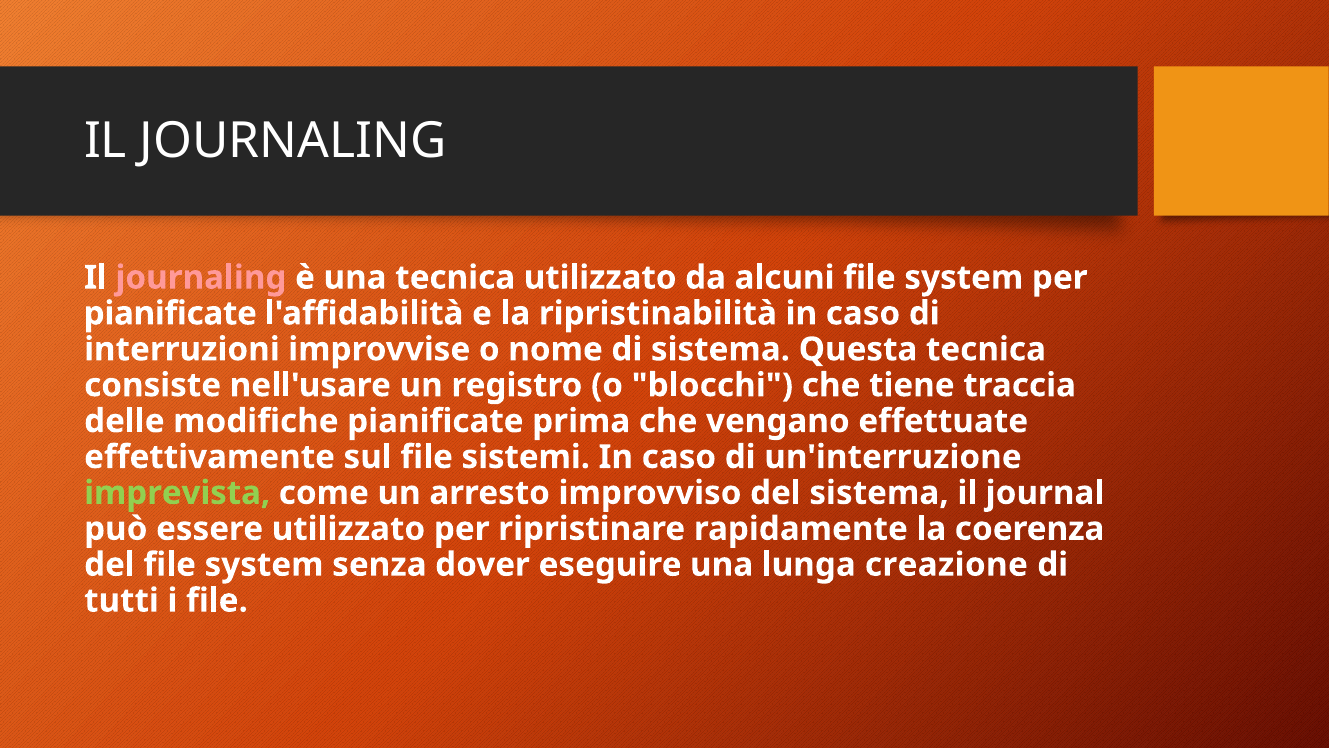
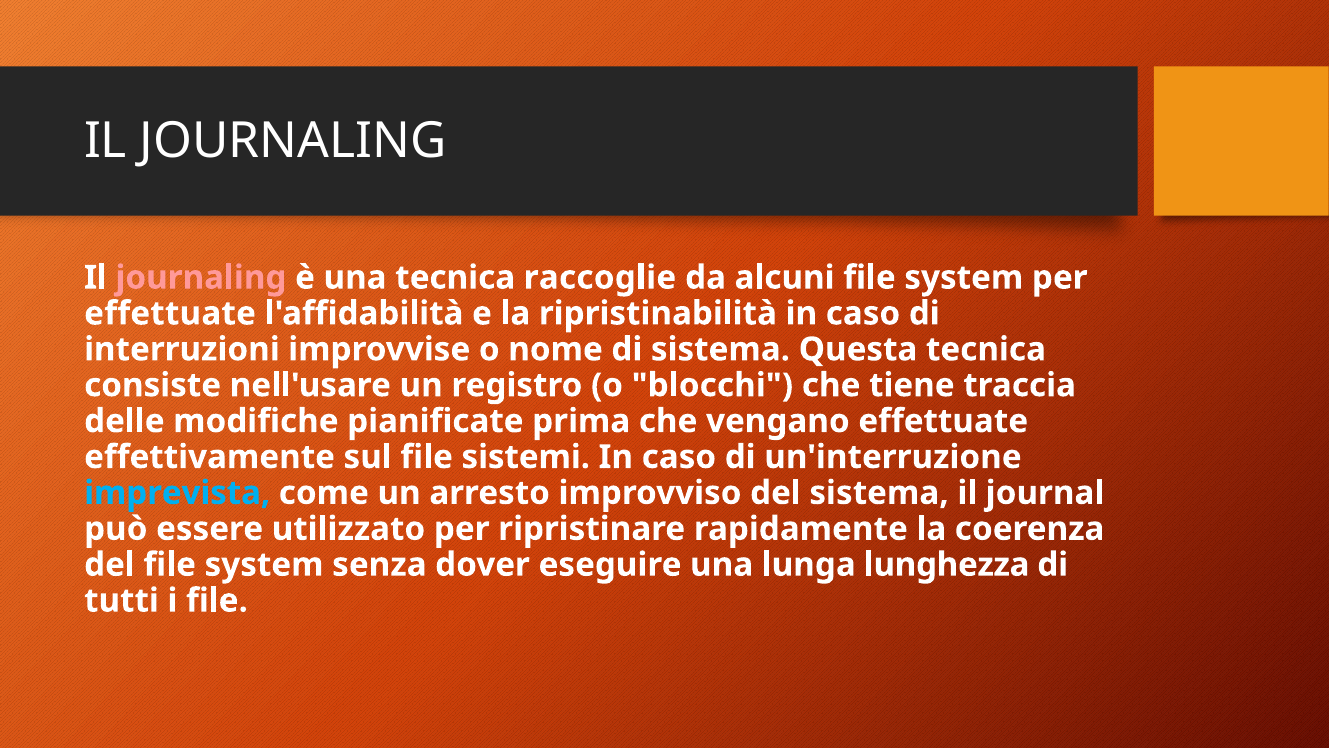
tecnica utilizzato: utilizzato -> raccoglie (600, 277)
pianificate: pianificate -> effettuate (170, 313)
imprevista colour: light green -> light blue (177, 493)
creazione: creazione -> lunghezza (947, 564)
